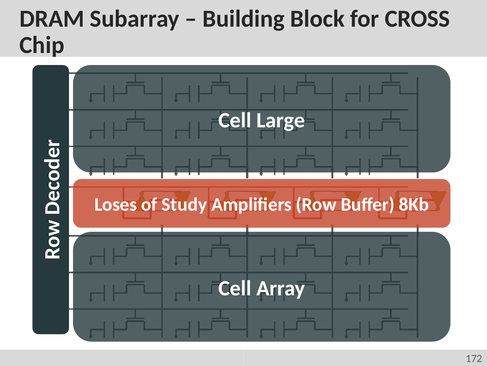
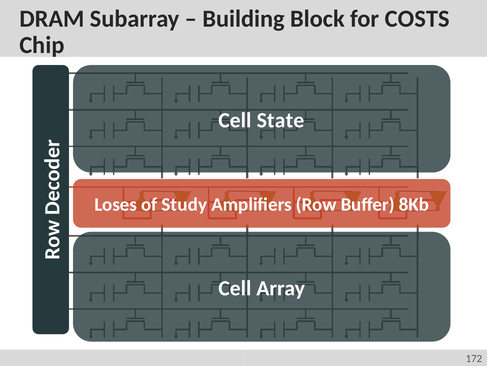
CROSS: CROSS -> COSTS (417, 19)
Large: Large -> State (281, 120)
